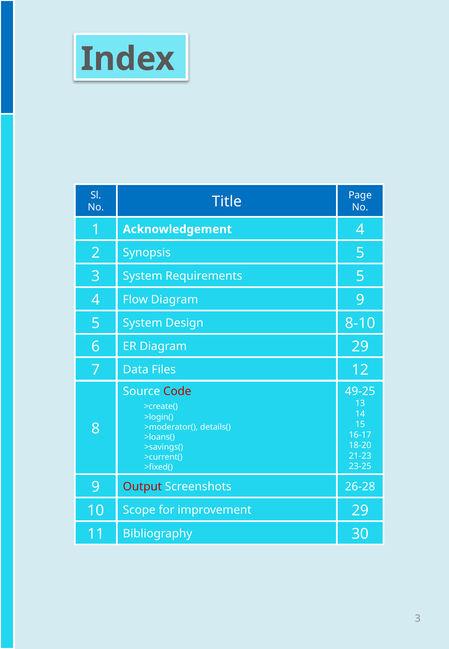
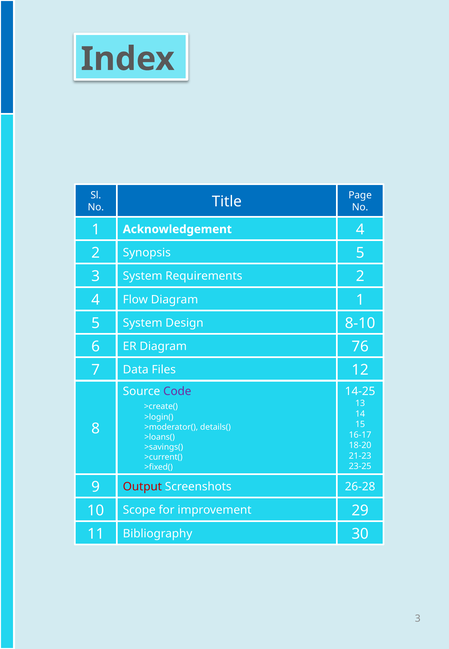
3 5: 5 -> 2 (360, 276)
9: 9 -> 1 (360, 300)
6 29: 29 -> 76 (360, 346)
Code colour: red -> purple (177, 391)
49-25: 49-25 -> 14-25 (360, 391)
